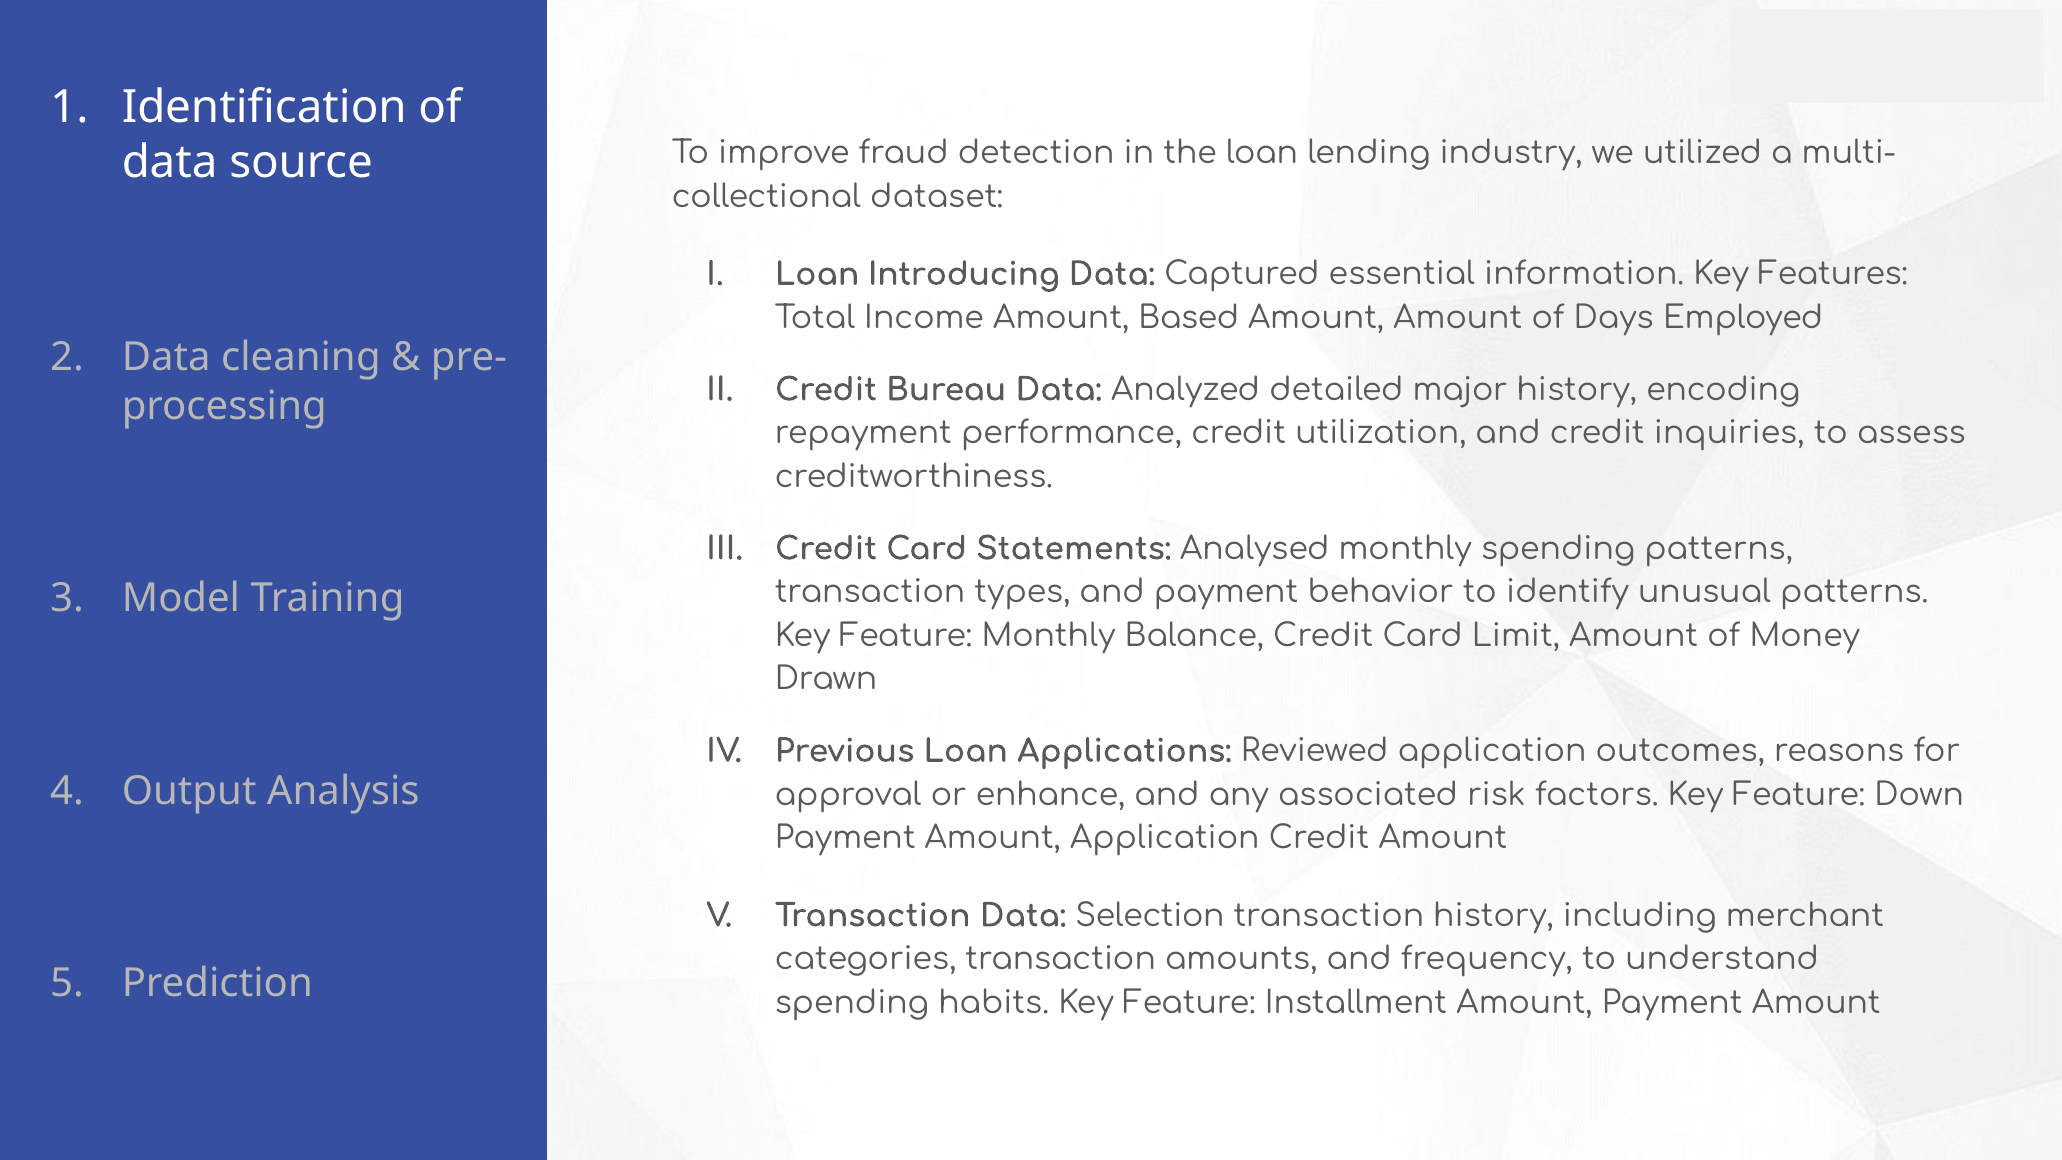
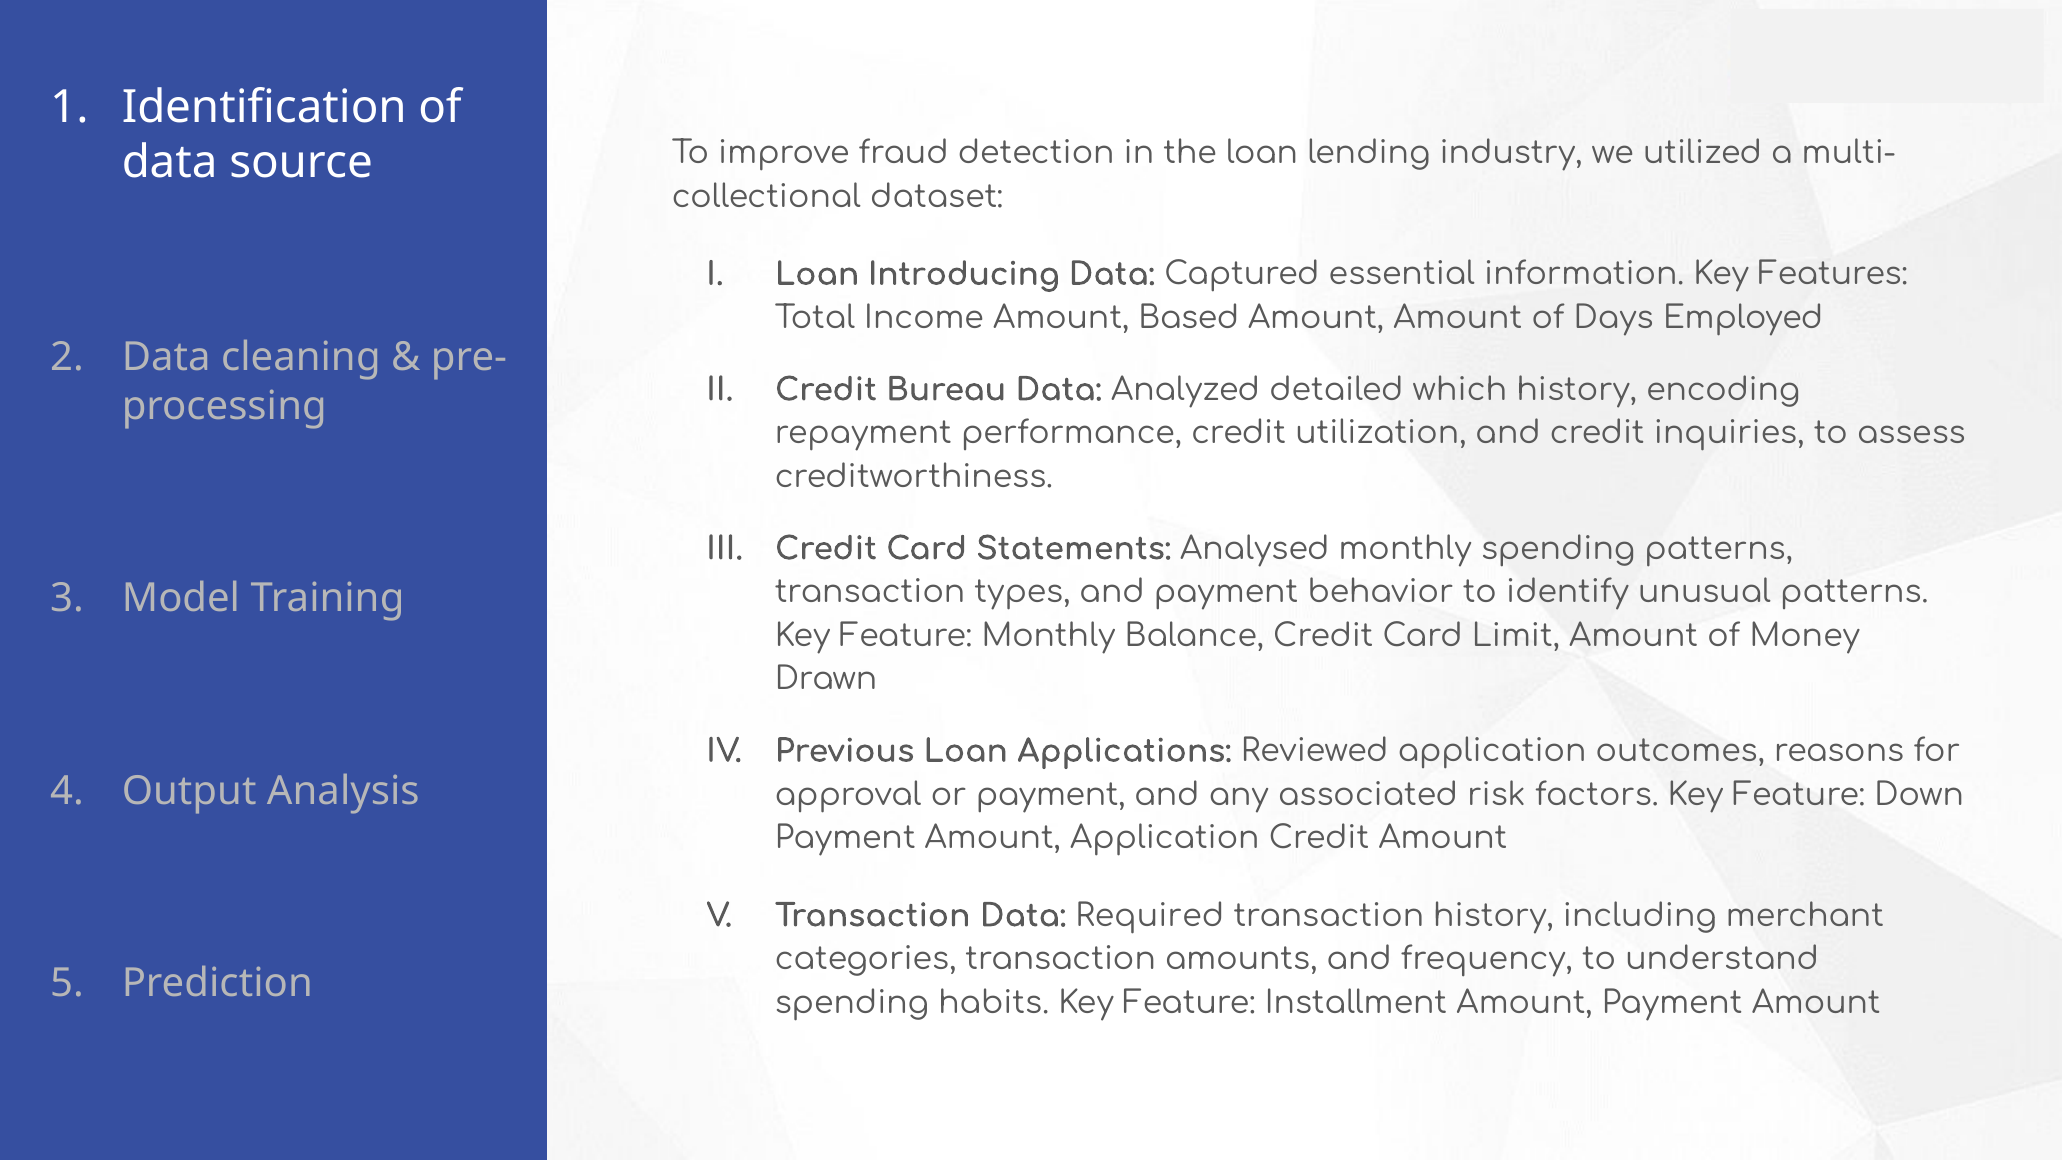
major: major -> which (1460, 390)
or enhance: enhance -> payment (1051, 795)
Selection: Selection -> Required (1150, 916)
